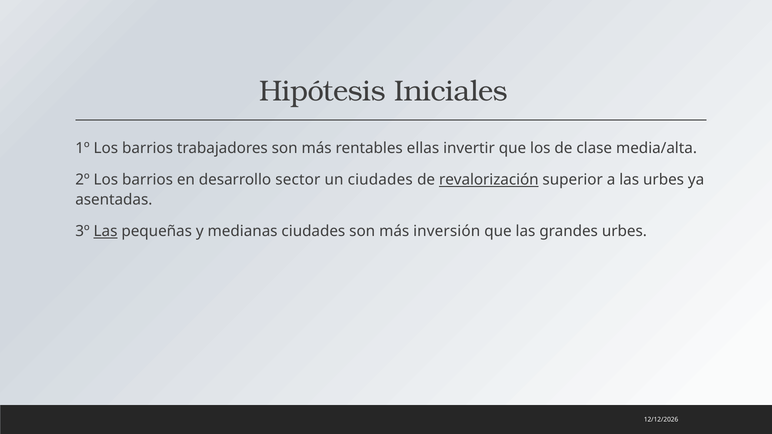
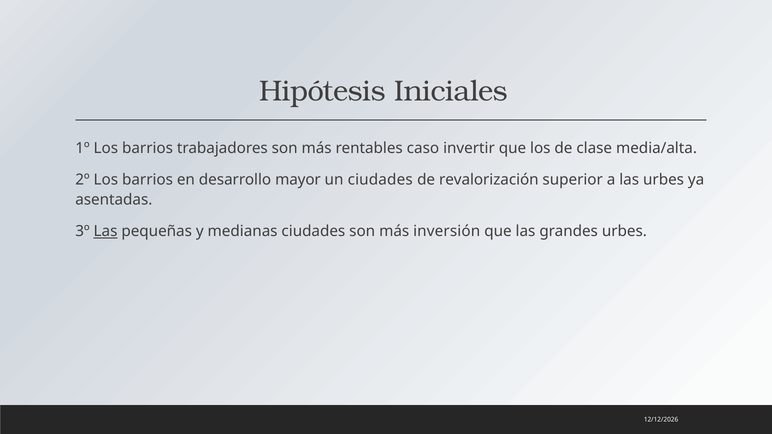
ellas: ellas -> caso (423, 148)
sector: sector -> mayor (298, 180)
revalorización underline: present -> none (489, 180)
